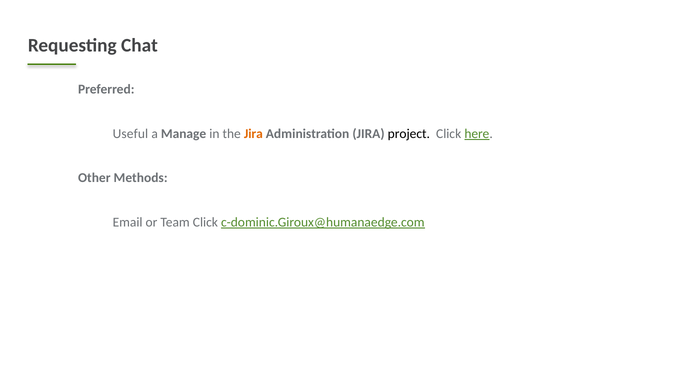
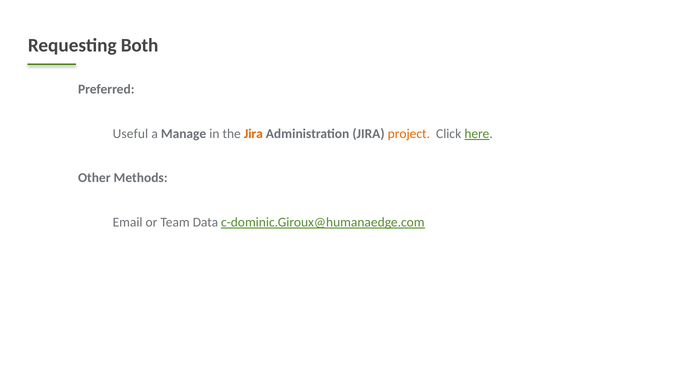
Chat: Chat -> Both (140, 46)
project colour: black -> orange (409, 134)
Team Click: Click -> Data (205, 222)
